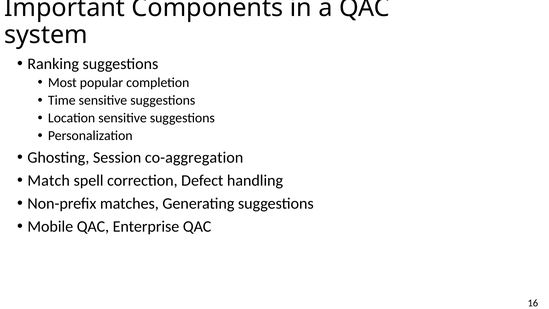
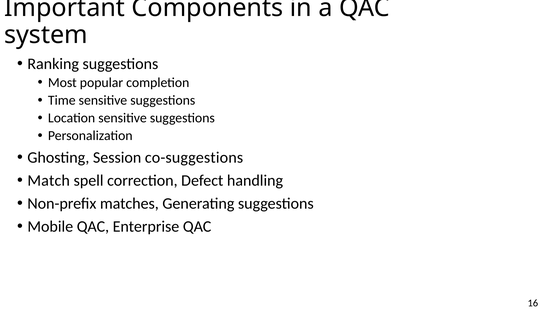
co-aggregation: co-aggregation -> co-suggestions (194, 157)
